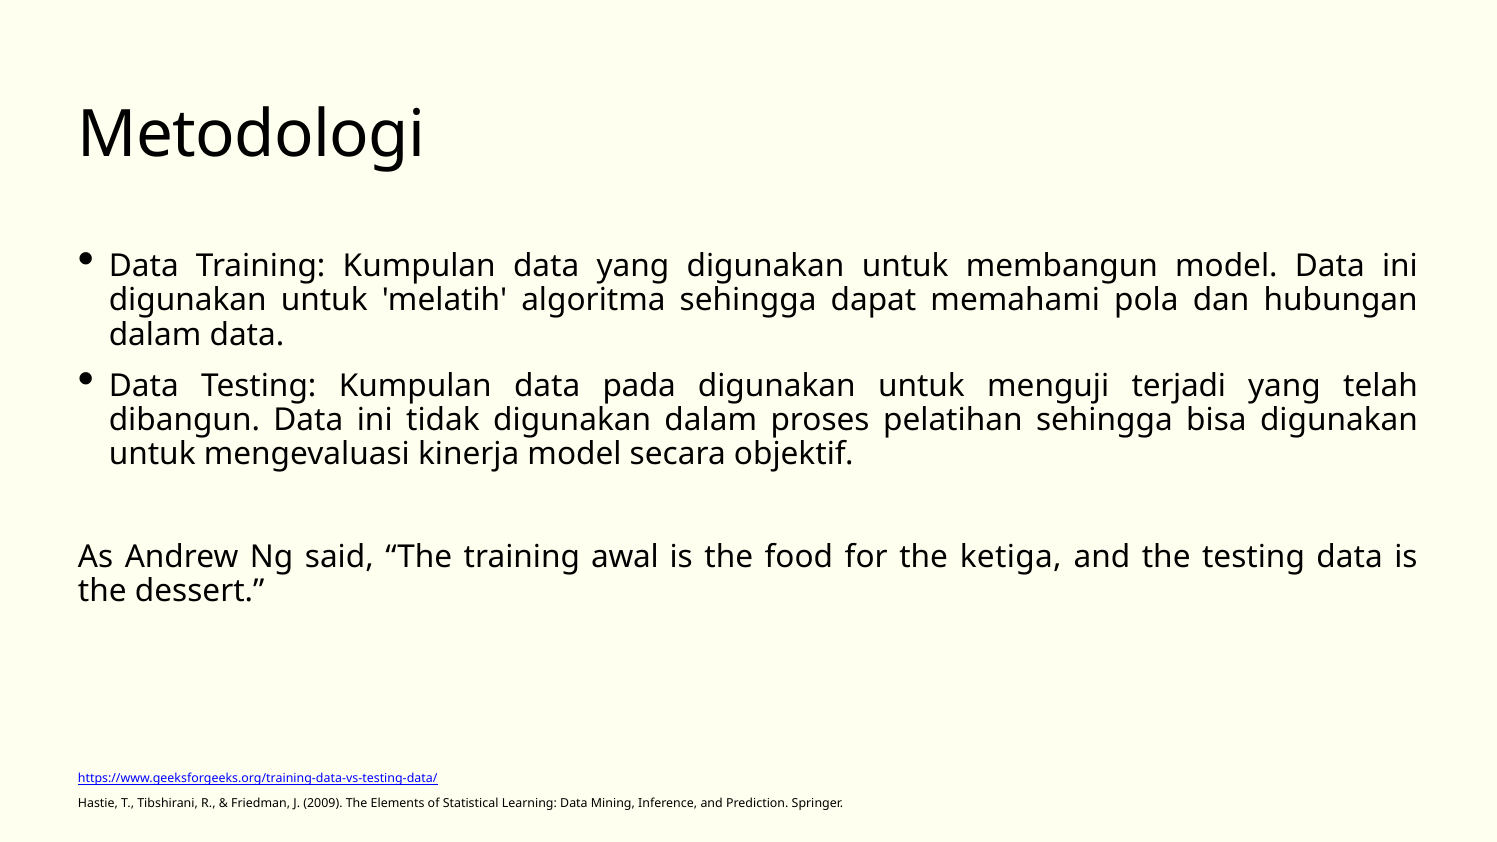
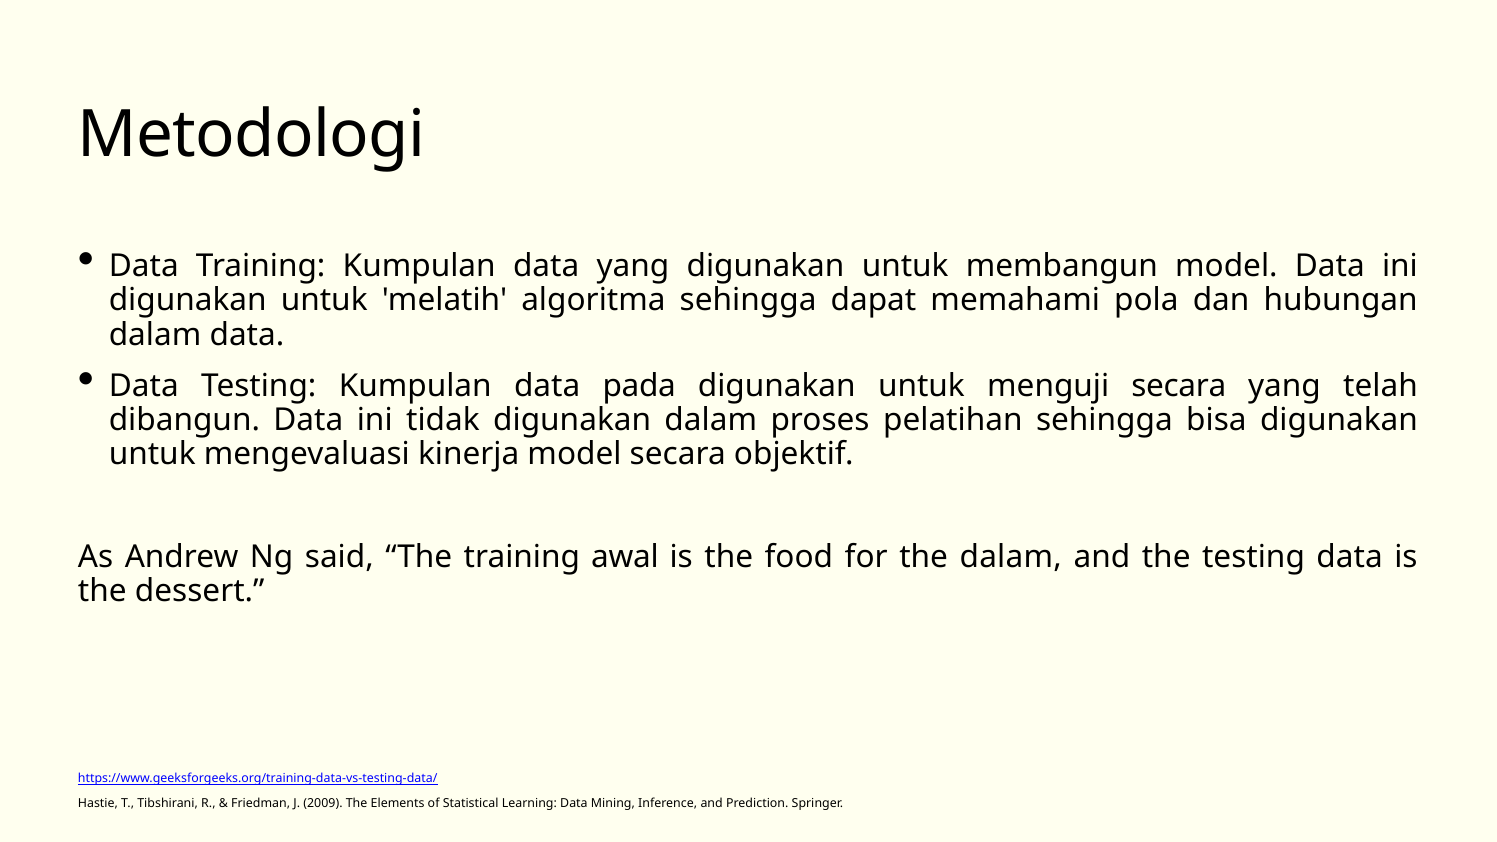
menguji terjadi: terjadi -> secara (1179, 386)
the ketiga: ketiga -> dalam (1011, 557)
